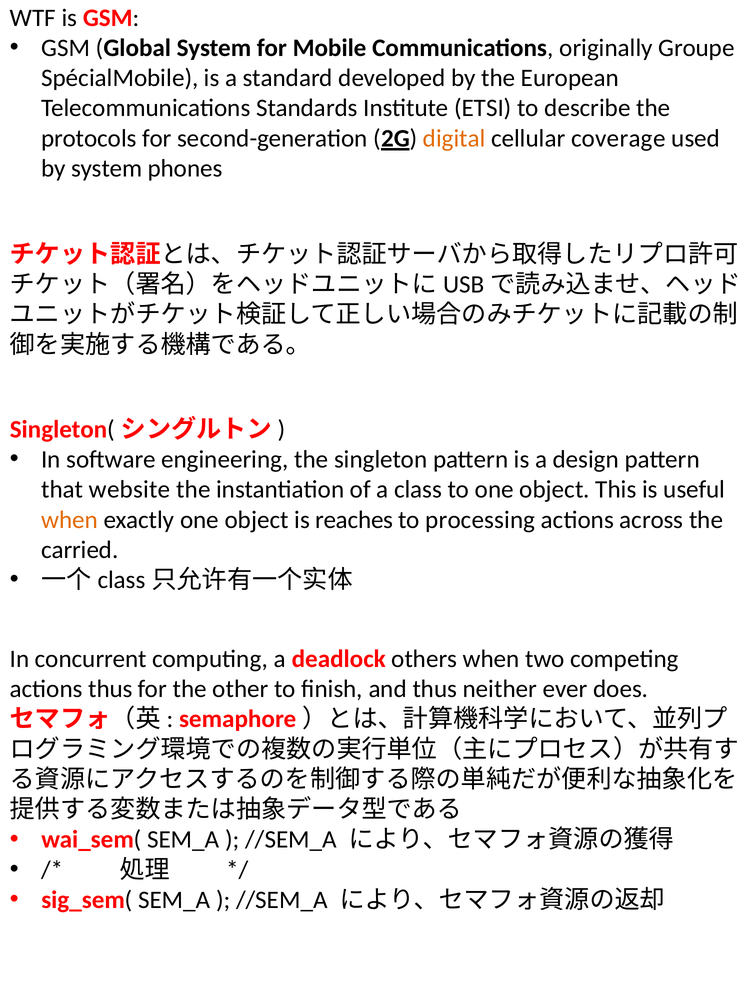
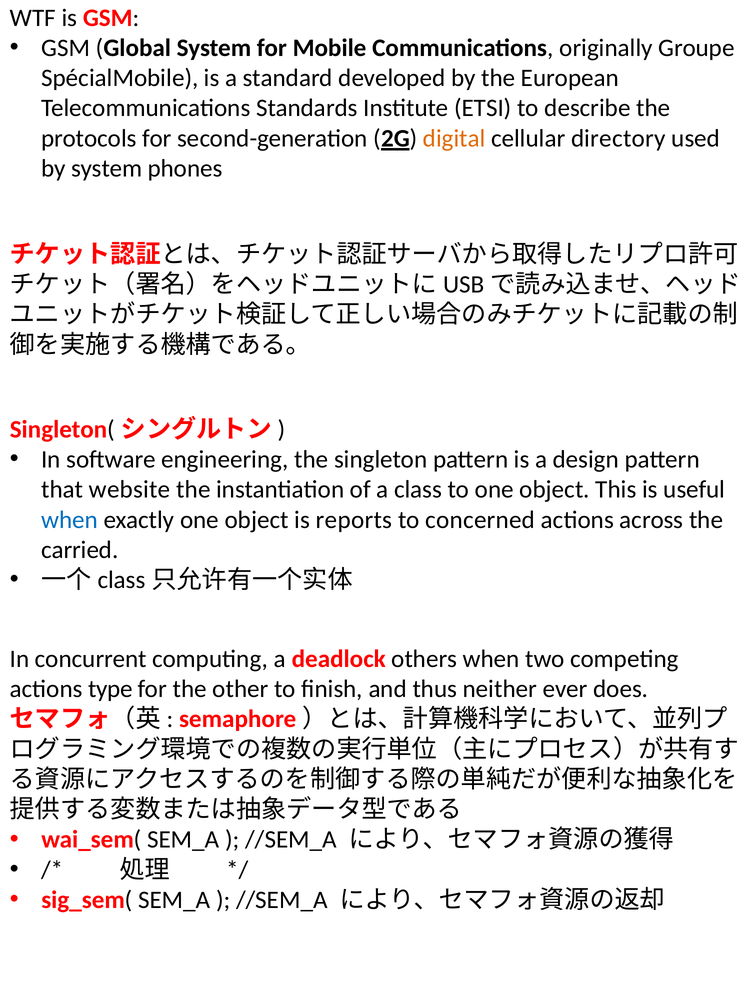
coverage: coverage -> directory (618, 138)
when colour: orange -> blue (70, 520)
reaches: reaches -> reports (354, 520)
processing: processing -> concerned (480, 520)
actions thus: thus -> type (110, 689)
